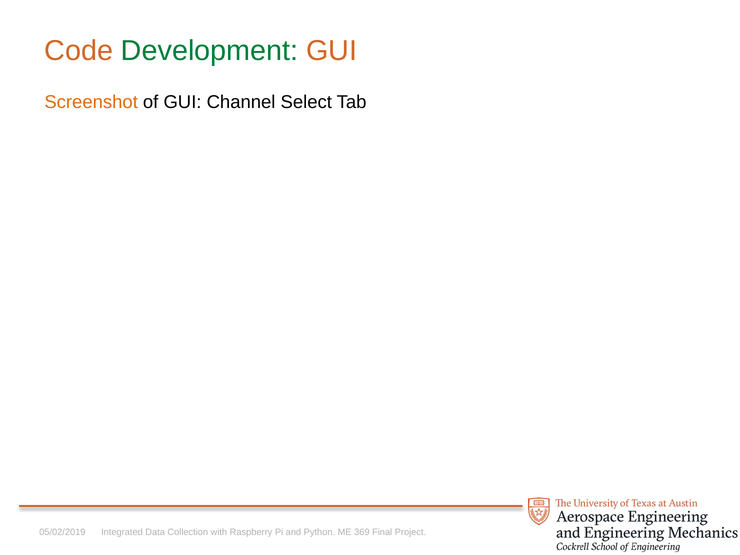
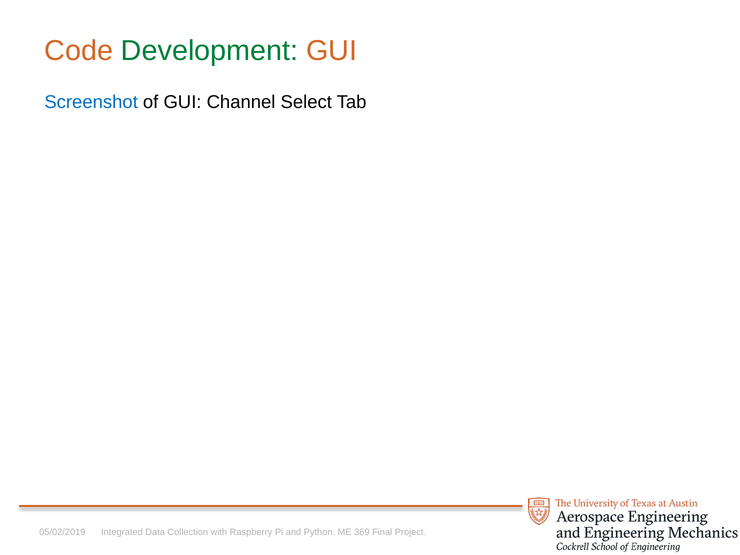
Screenshot colour: orange -> blue (91, 102)
